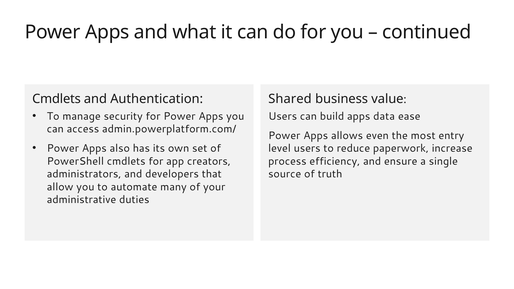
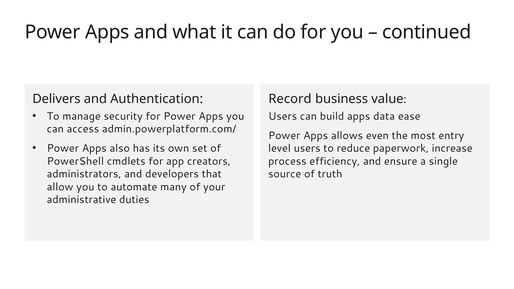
Cmdlets: Cmdlets -> Delivers (56, 99)
Shared: Shared -> Record (290, 99)
